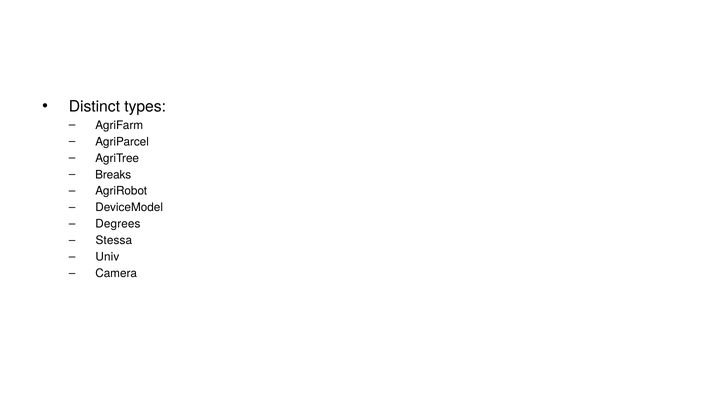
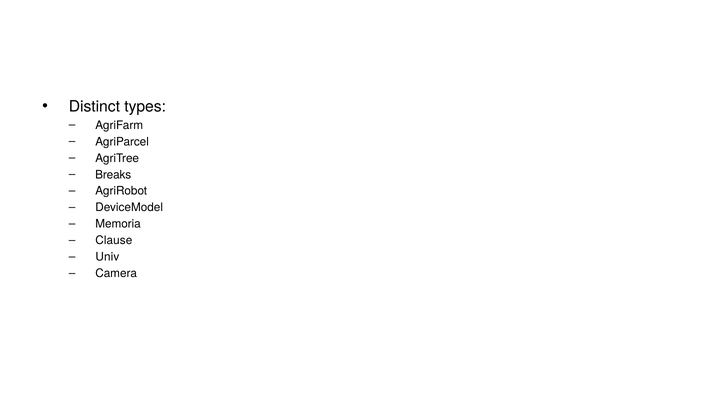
Degrees: Degrees -> Memoria (118, 224)
Stessa: Stessa -> Clause (114, 241)
